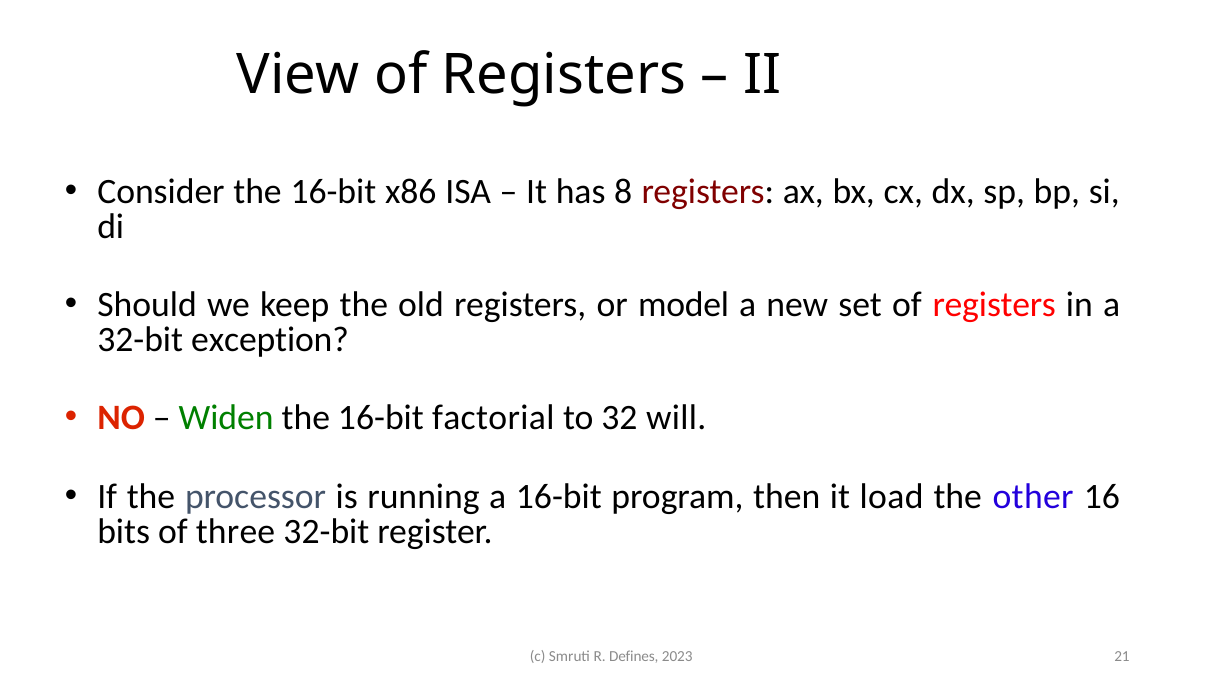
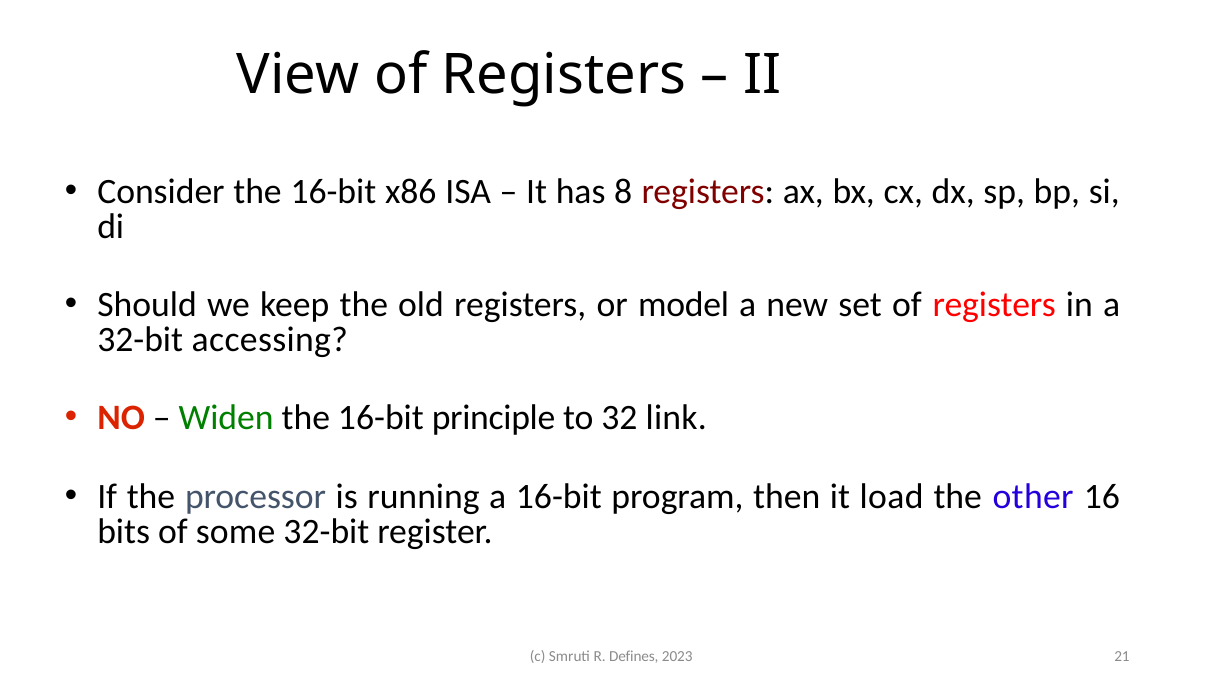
exception: exception -> accessing (270, 340)
factorial: factorial -> principle (494, 418)
will: will -> link (676, 418)
three: three -> some (236, 531)
